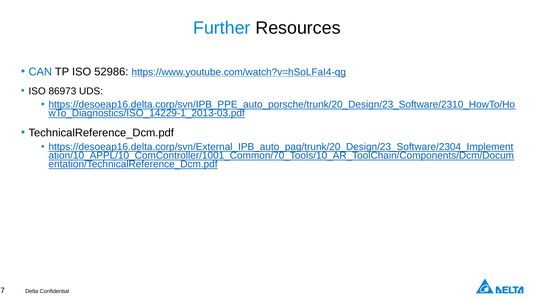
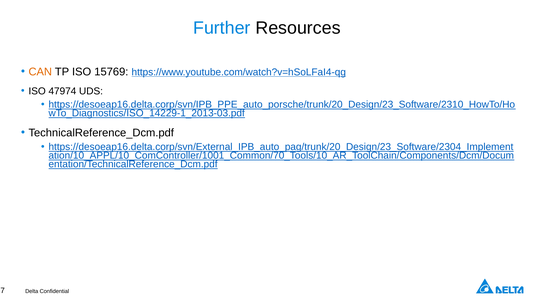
CAN colour: blue -> orange (40, 72)
52986: 52986 -> 15769 (111, 72)
86973: 86973 -> 47974 (62, 91)
